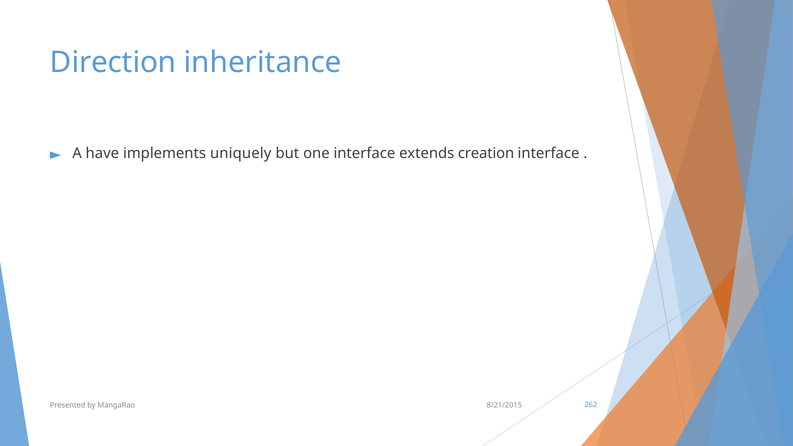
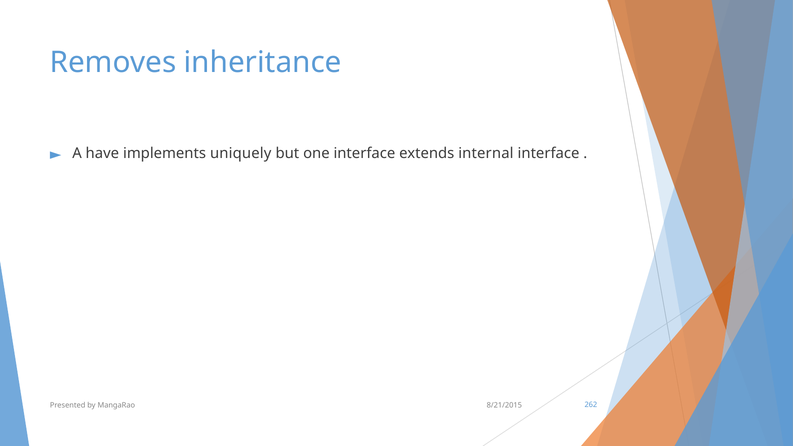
Direction: Direction -> Removes (113, 63)
creation: creation -> internal (486, 153)
